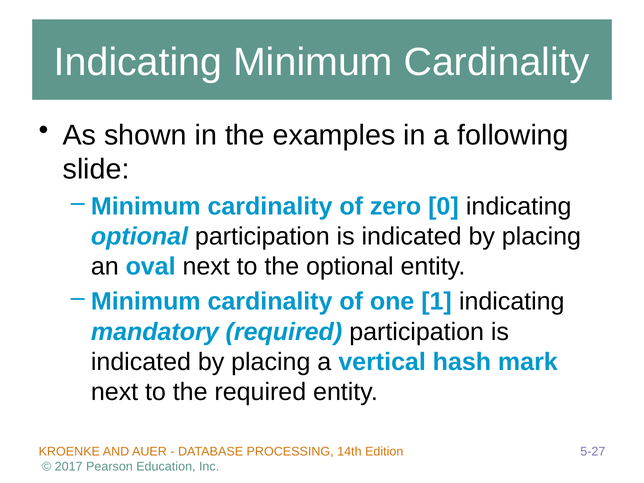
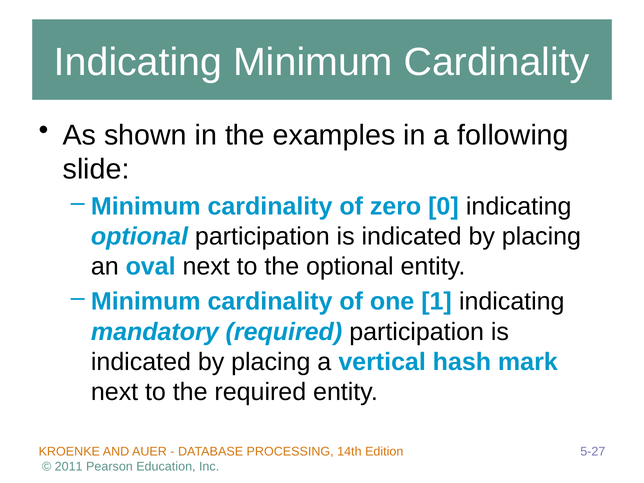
2017: 2017 -> 2011 (69, 467)
